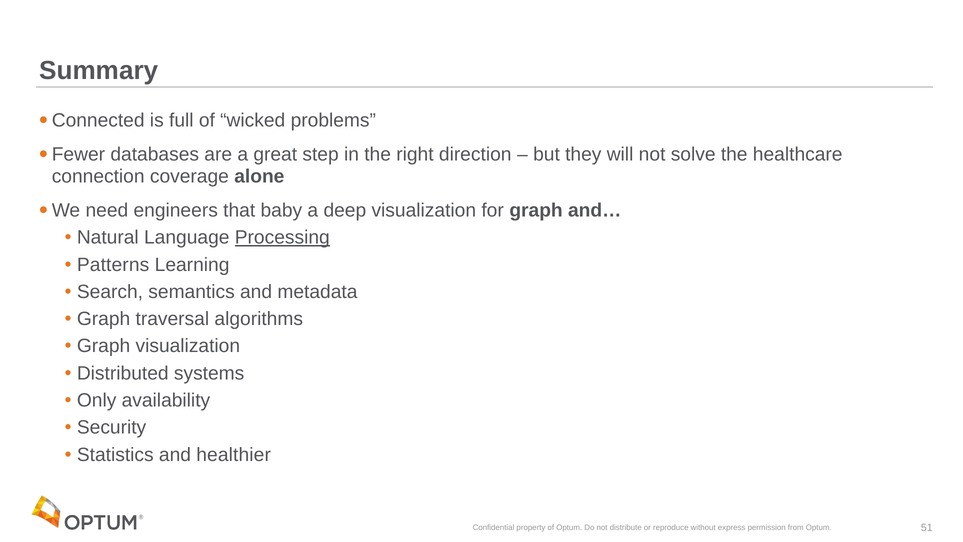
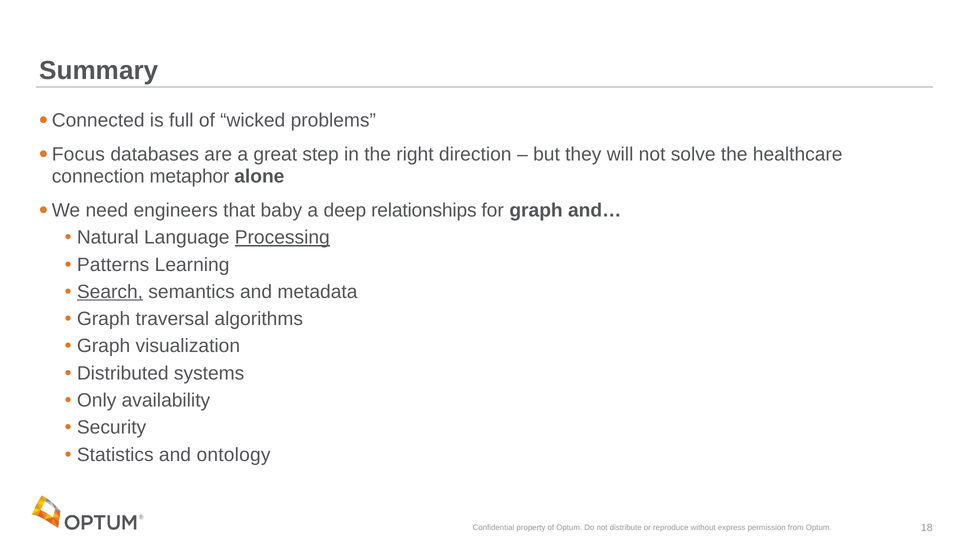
Fewer: Fewer -> Focus (78, 154)
coverage: coverage -> metaphor (189, 176)
deep visualization: visualization -> relationships (424, 210)
Search underline: none -> present (110, 292)
healthier: healthier -> ontology (234, 454)
51: 51 -> 18 (927, 528)
